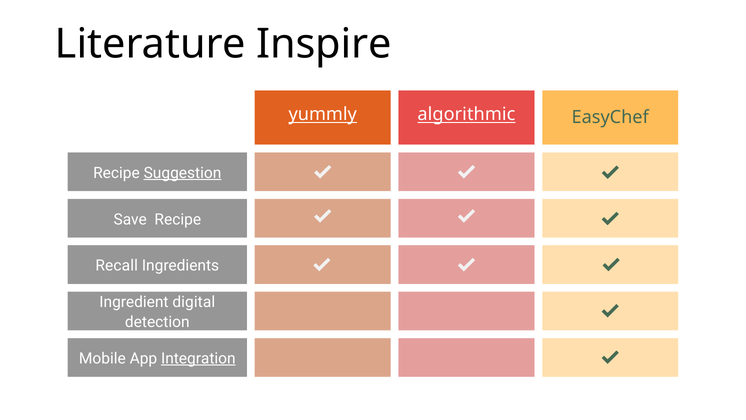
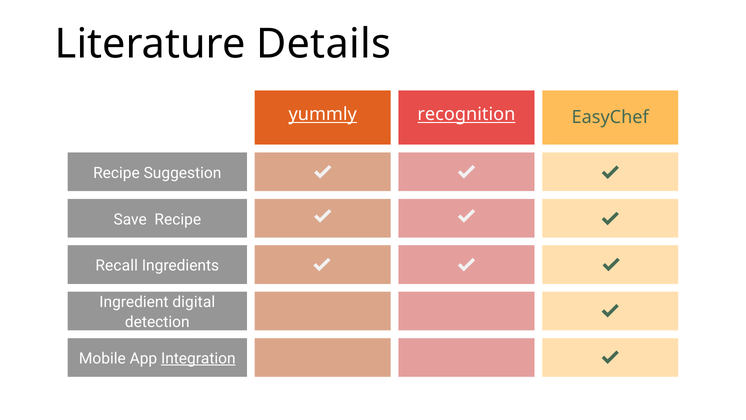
Inspire: Inspire -> Details (324, 44)
algorithmic: algorithmic -> recognition (466, 114)
Suggestion underline: present -> none (183, 173)
